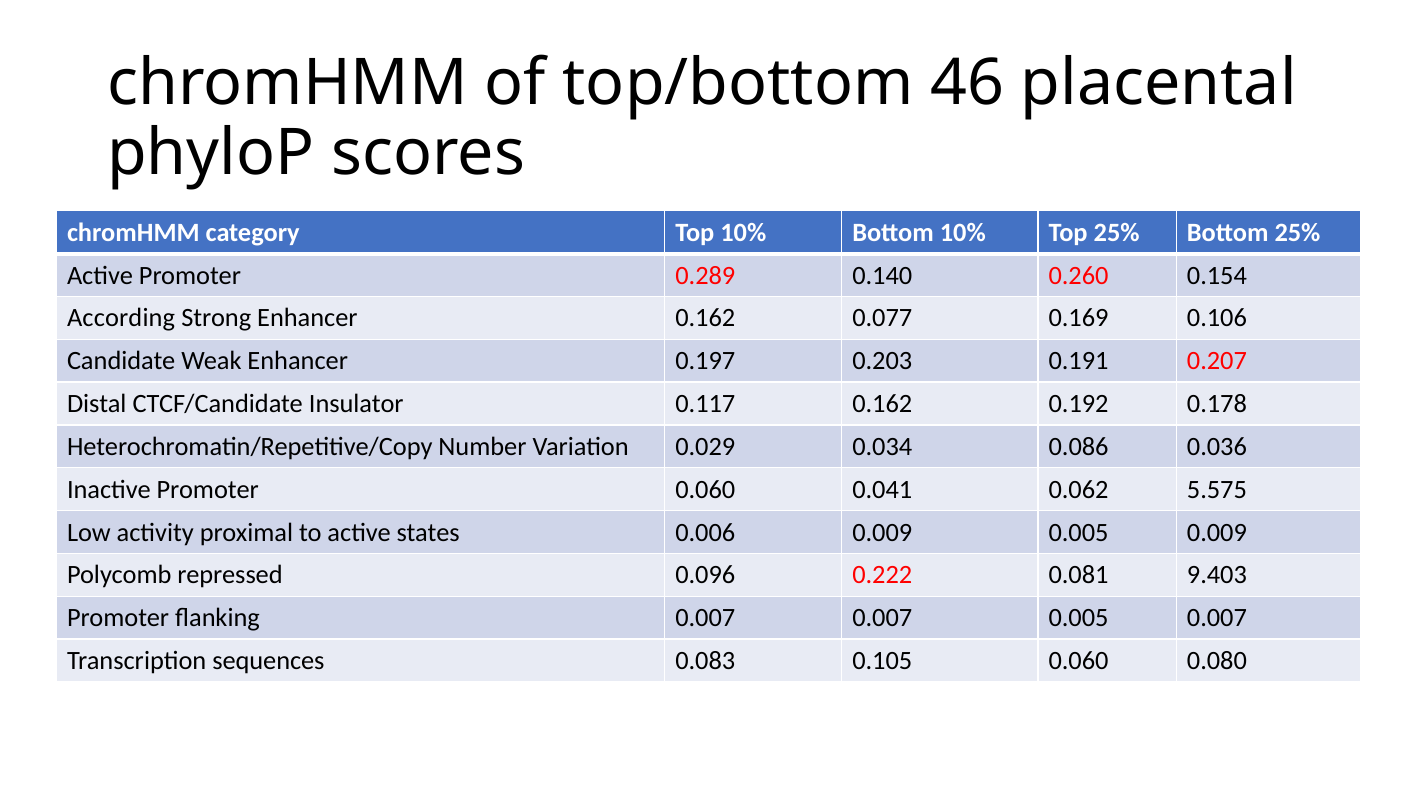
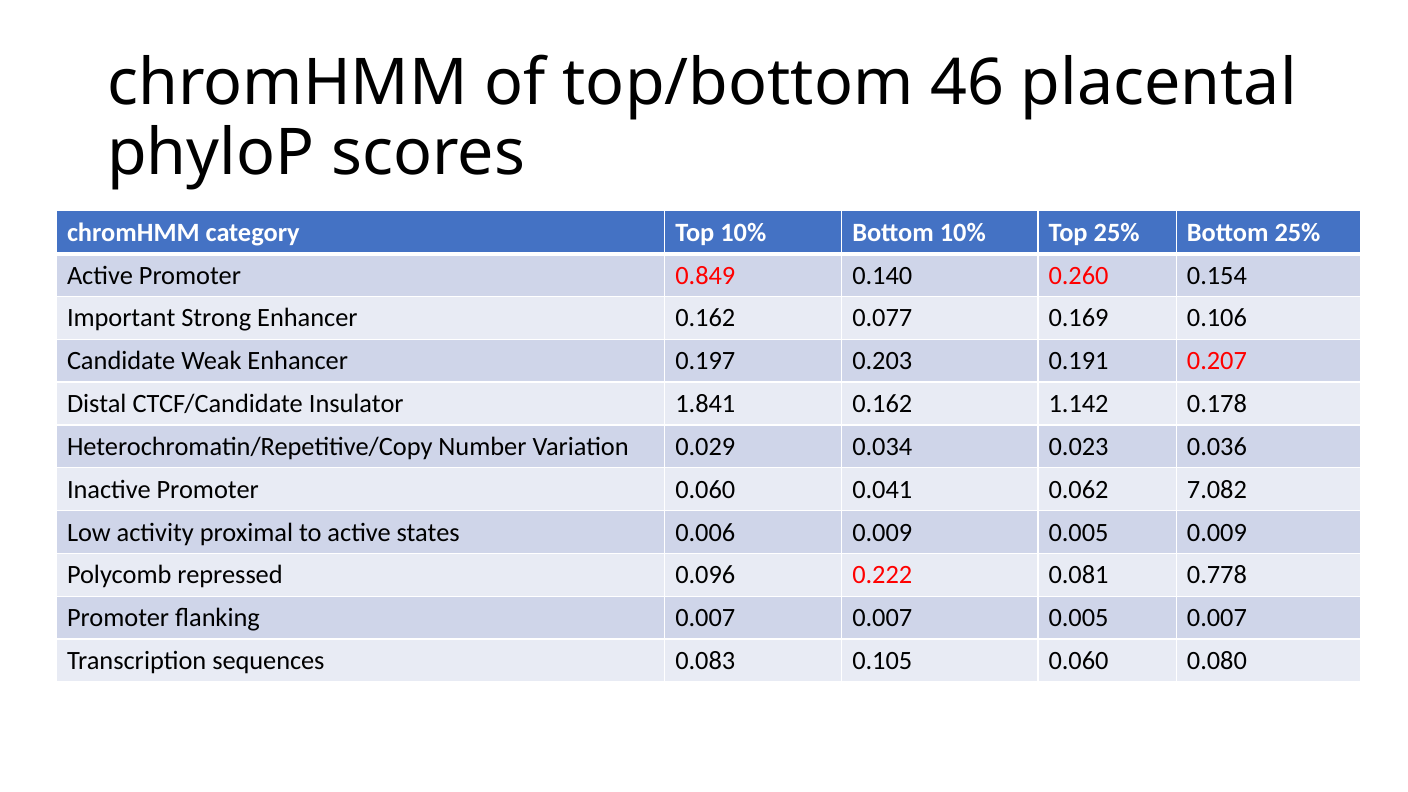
0.289: 0.289 -> 0.849 (705, 275)
According: According -> Important (121, 318)
0.117: 0.117 -> 1.841 (705, 404)
0.192: 0.192 -> 1.142 (1079, 404)
0.086: 0.086 -> 0.023 (1079, 447)
5.575: 5.575 -> 7.082 (1217, 489)
9.403: 9.403 -> 0.778 (1217, 575)
